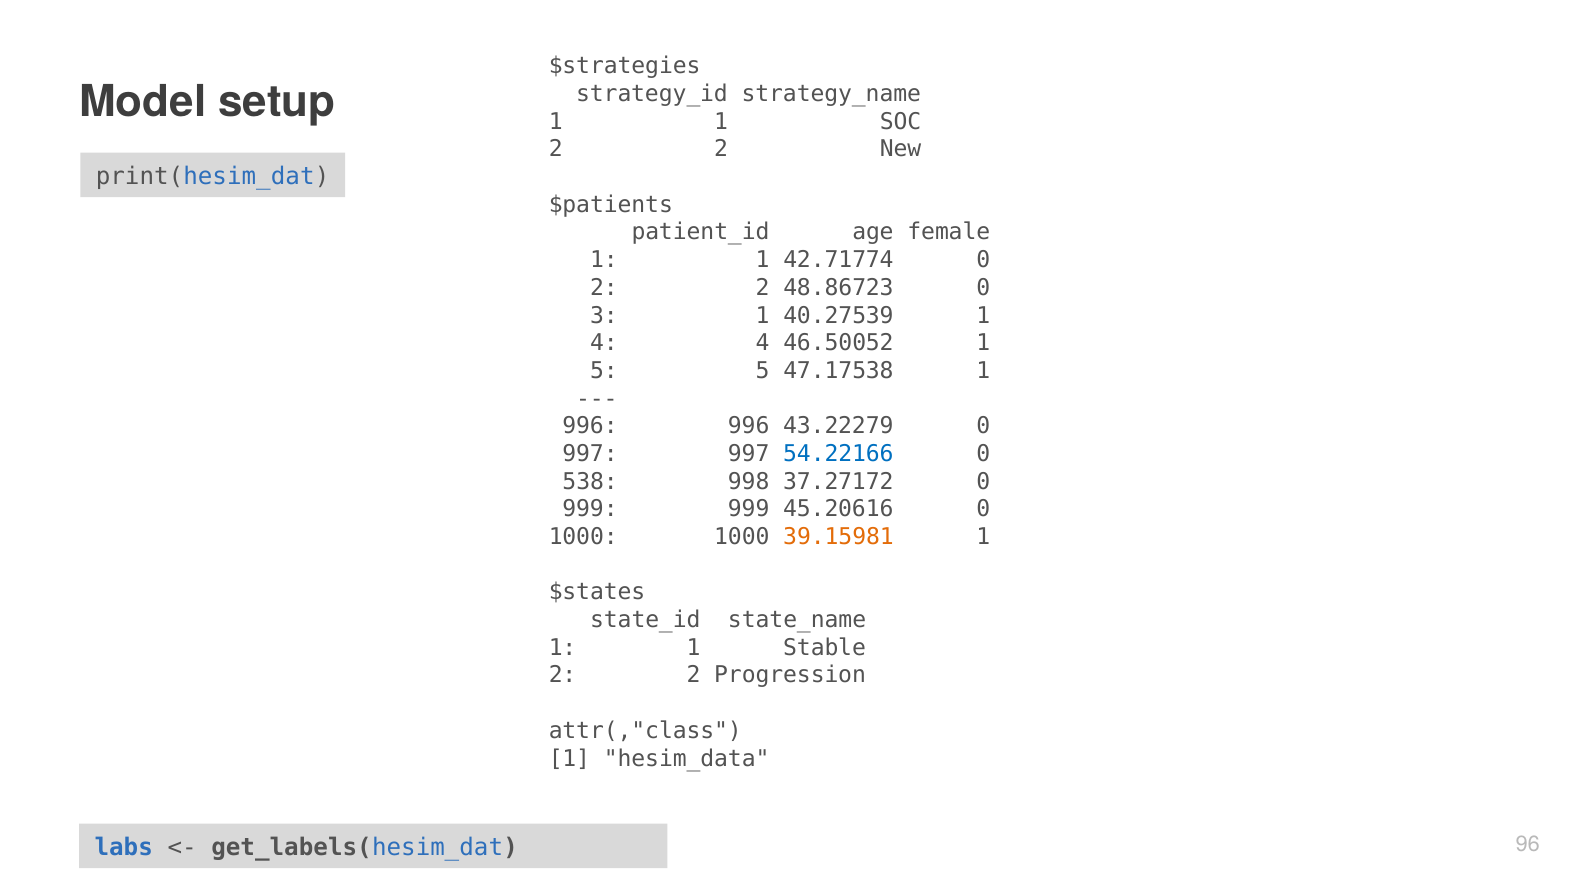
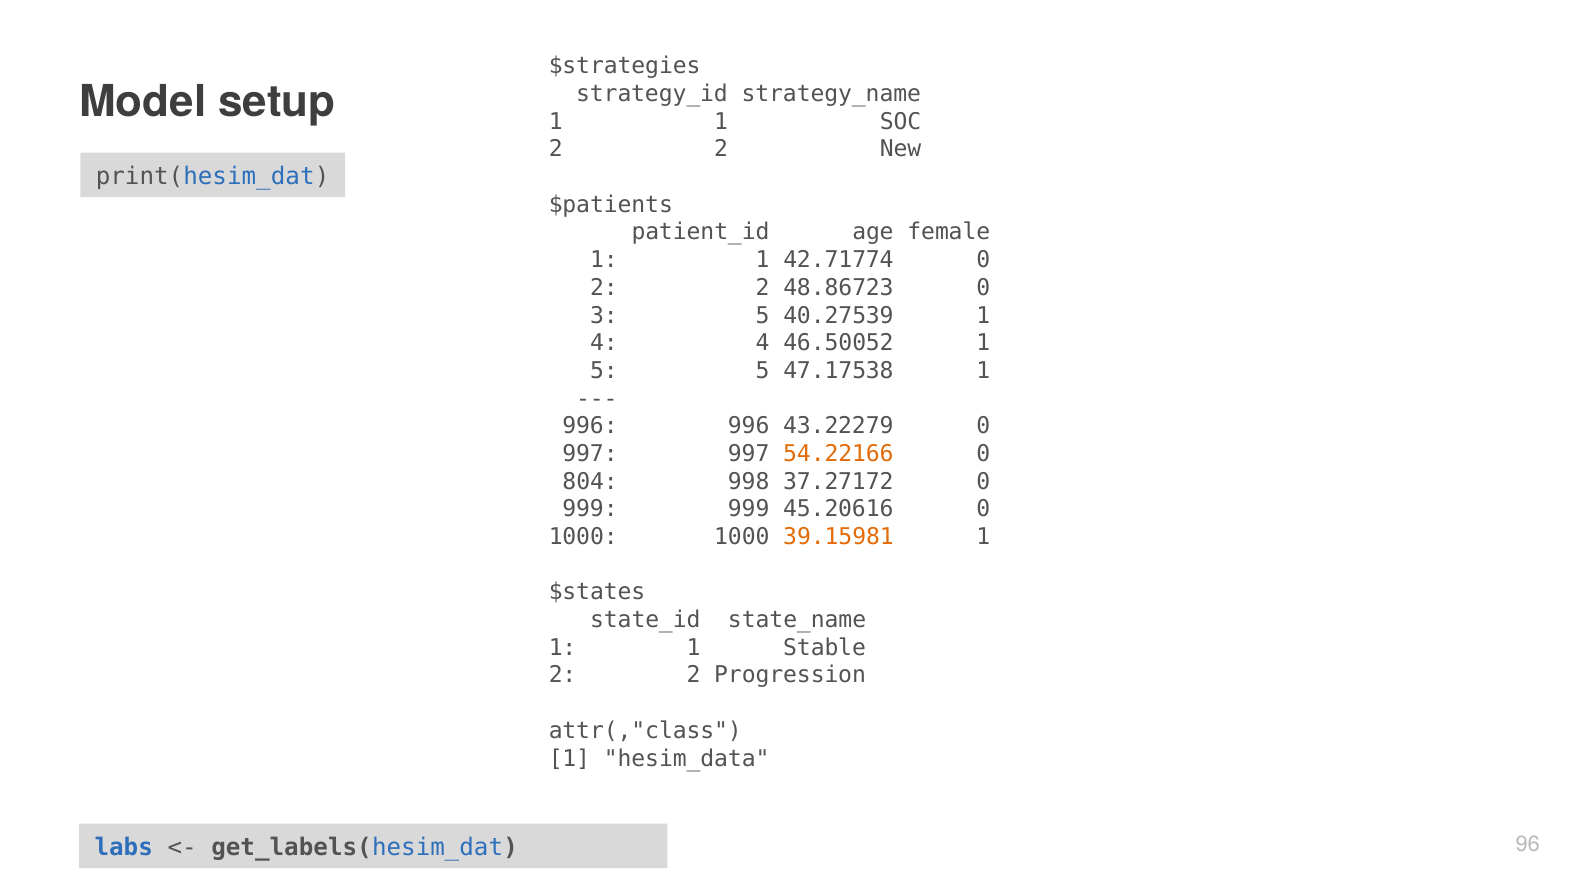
3 1: 1 -> 5 (763, 315)
54.22166 colour: blue -> orange (838, 454)
538: 538 -> 804 (590, 481)
